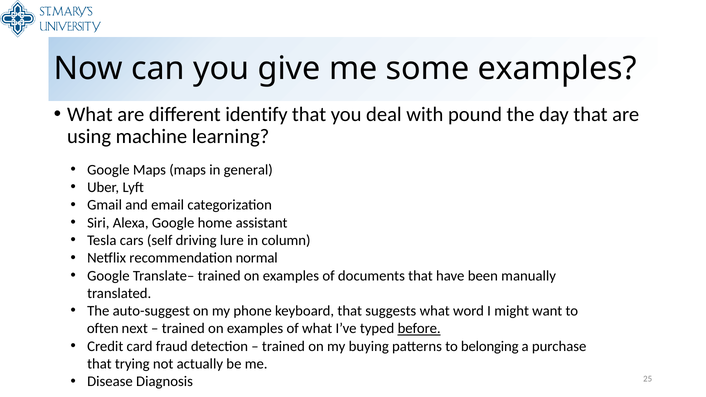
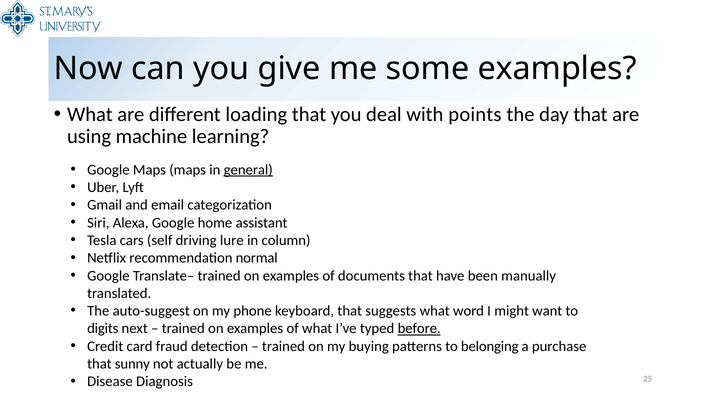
identify: identify -> loading (256, 115)
pound: pound -> points (475, 115)
general underline: none -> present (248, 170)
often: often -> digits (103, 329)
trying: trying -> sunny (132, 364)
